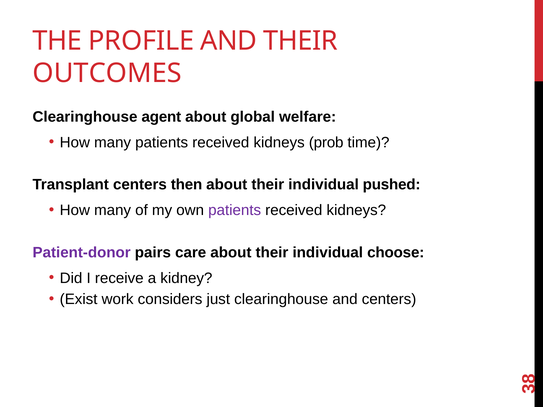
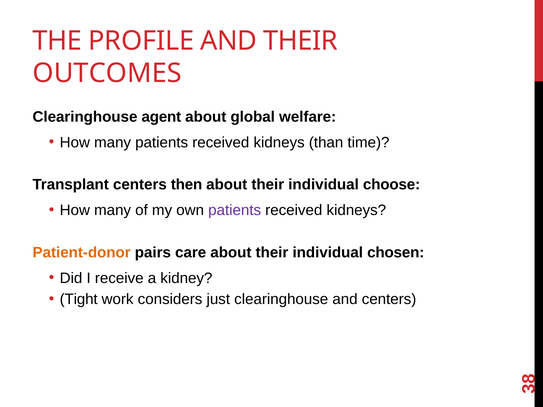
prob: prob -> than (326, 143)
pushed: pushed -> choose (392, 185)
Patient-donor colour: purple -> orange (82, 253)
choose: choose -> chosen (396, 253)
Exist: Exist -> Tight (79, 299)
